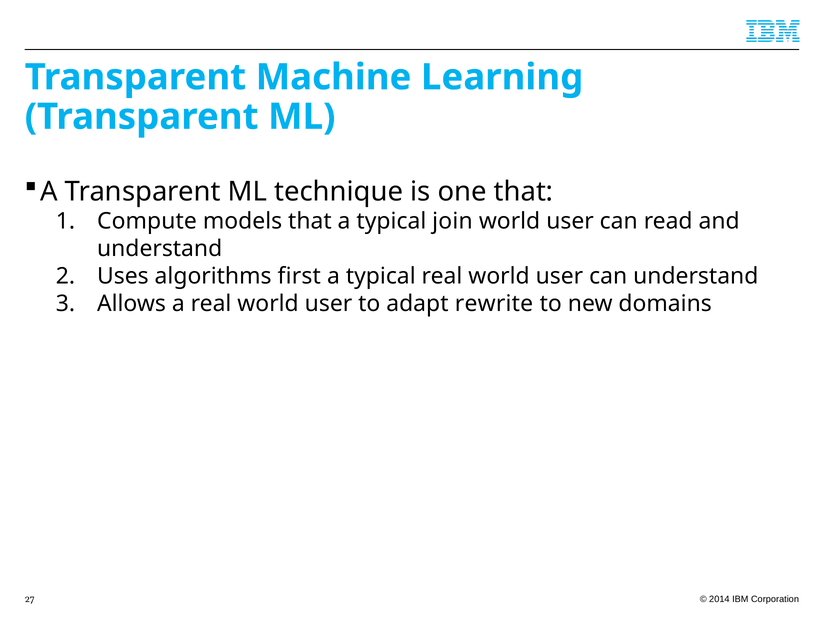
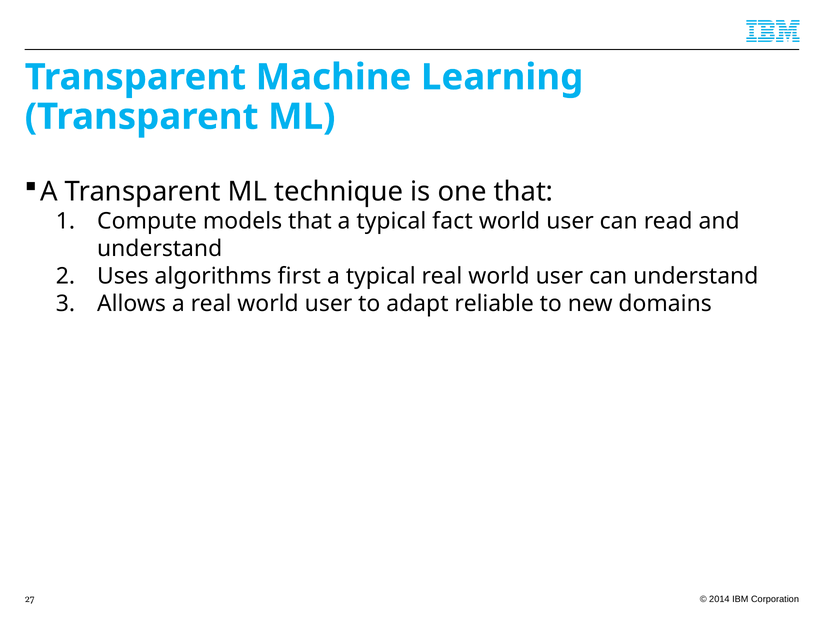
join: join -> fact (453, 221)
rewrite: rewrite -> reliable (494, 304)
